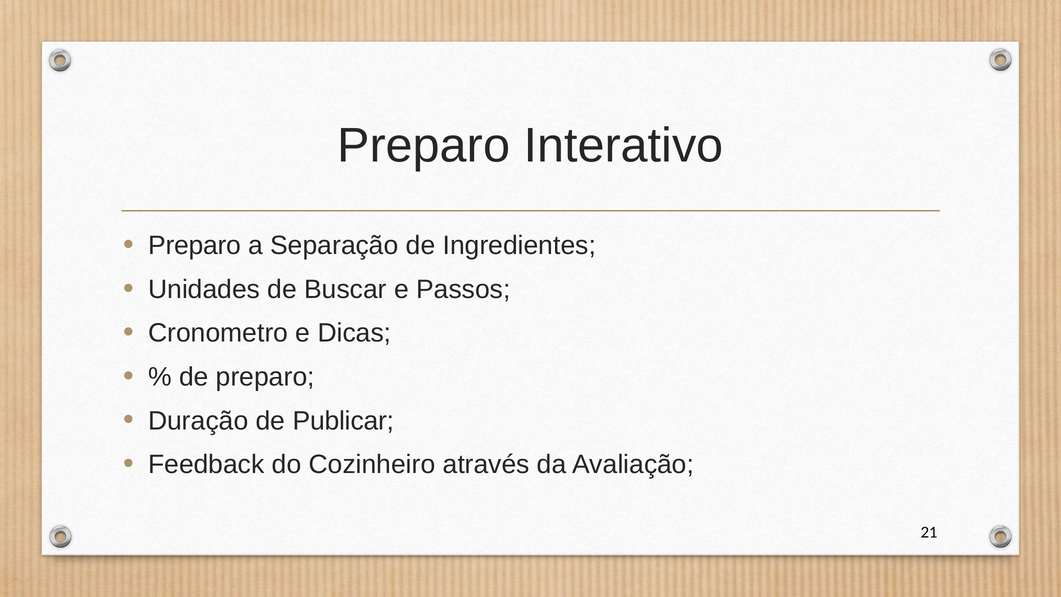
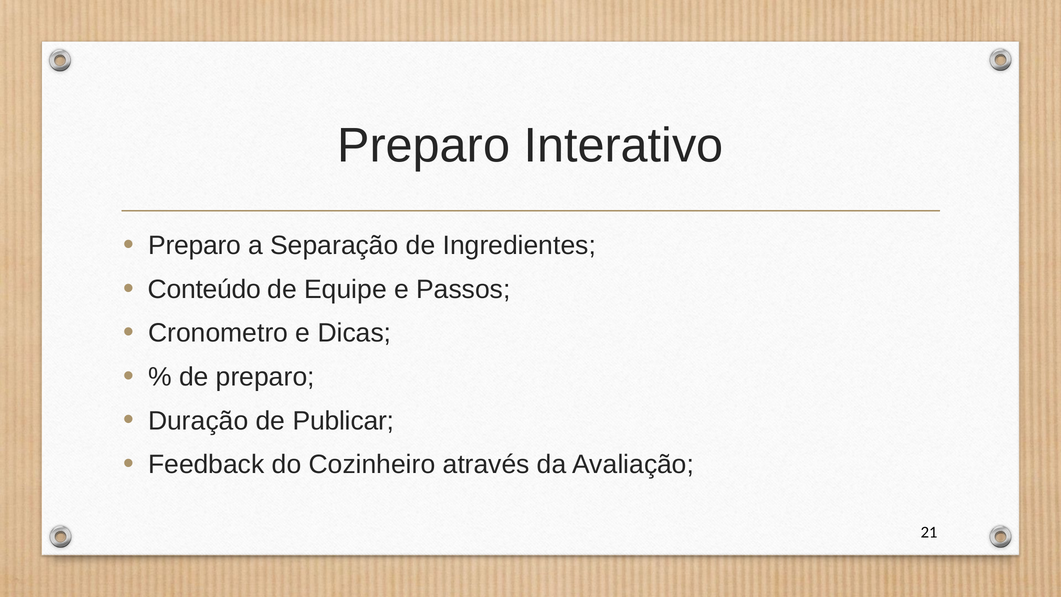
Unidades: Unidades -> Conteúdo (204, 289)
Buscar: Buscar -> Equipe (345, 289)
